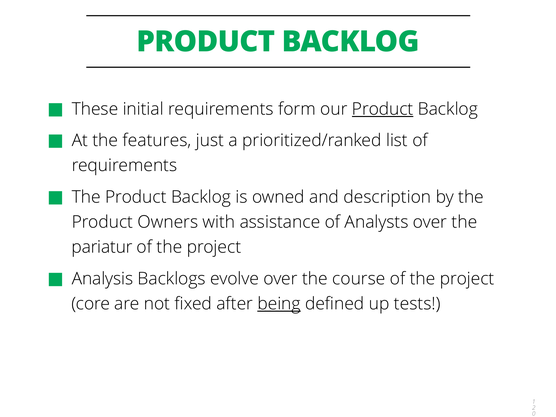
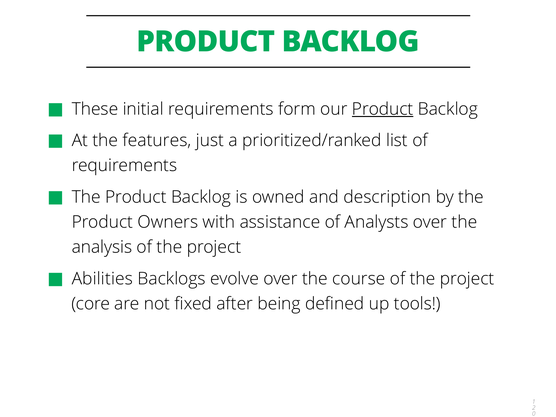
pariatur: pariatur -> analysis (102, 247)
Analysis: Analysis -> Abilities (102, 279)
being underline: present -> none (279, 304)
tests: tests -> tools (417, 304)
